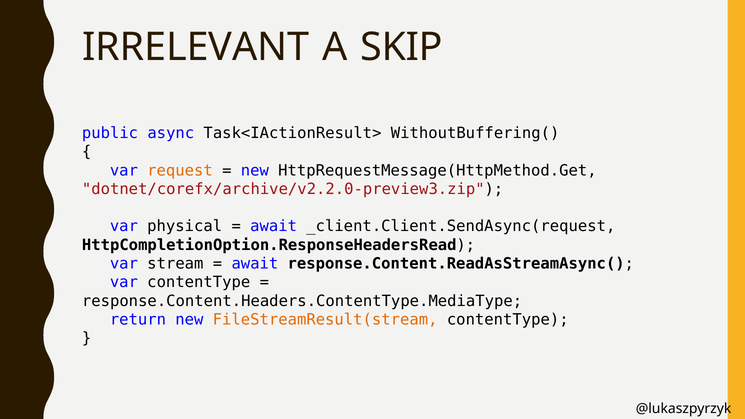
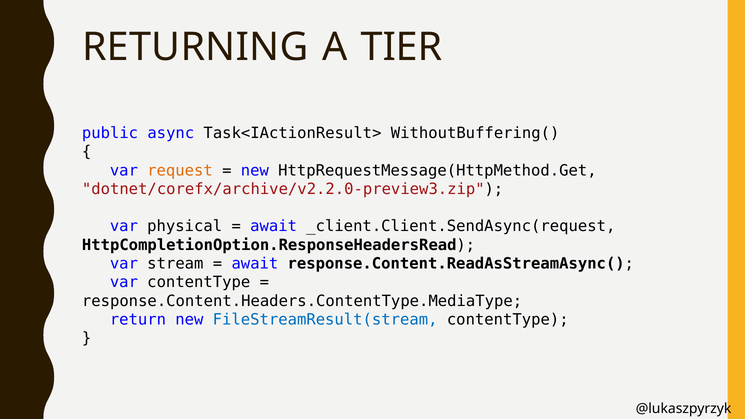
IRRELEVANT: IRRELEVANT -> RETURNING (195, 47)
SKIP: SKIP -> TIER (402, 47)
FileStreamResult(stream colour: orange -> blue (325, 320)
